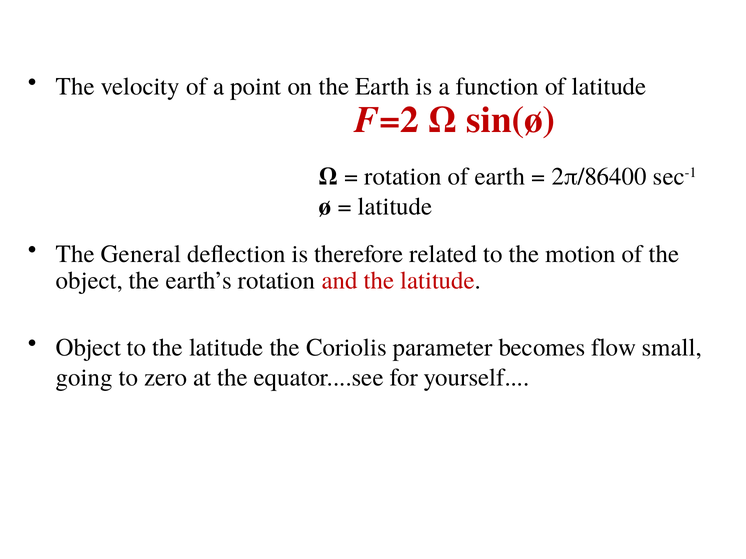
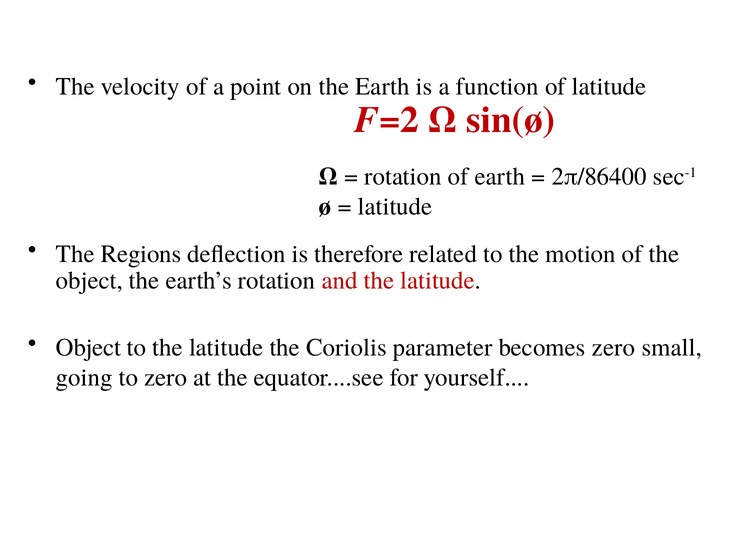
General: General -> Regions (141, 254)
becomes flow: flow -> zero (613, 348)
